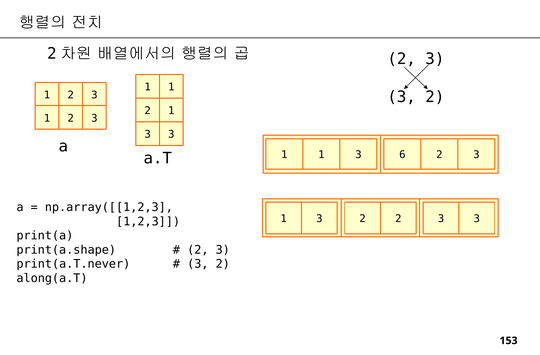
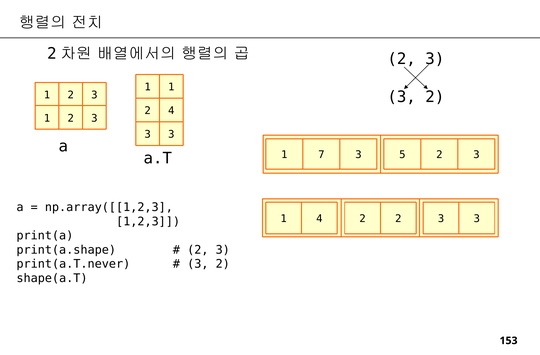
2 1: 1 -> 4 (171, 111)
1: 1 -> 7 (321, 155)
6: 6 -> 5 (402, 155)
3: 3 -> 4 (319, 219)
along(a.T: along(a.T -> shape(a.T (52, 278)
